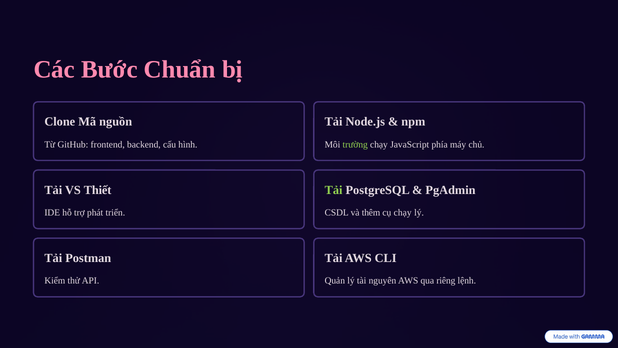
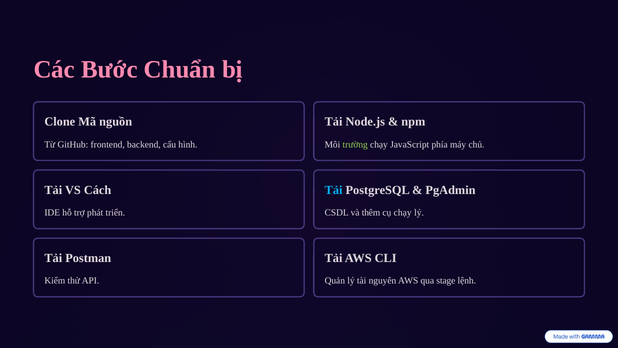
Thiết: Thiết -> Cách (98, 190)
Tải colour: light green -> light blue (334, 190)
riêng: riêng -> stage (446, 281)
